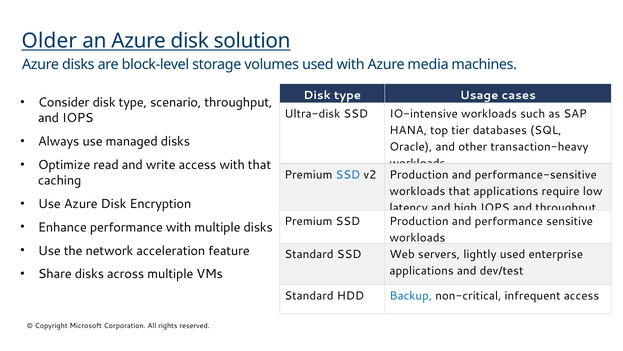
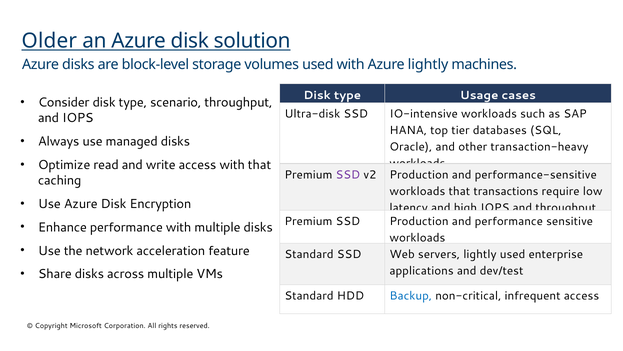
Azure media: media -> lightly (428, 64)
SSD colour: blue -> purple (348, 175)
that applications: applications -> transactions (506, 191)
